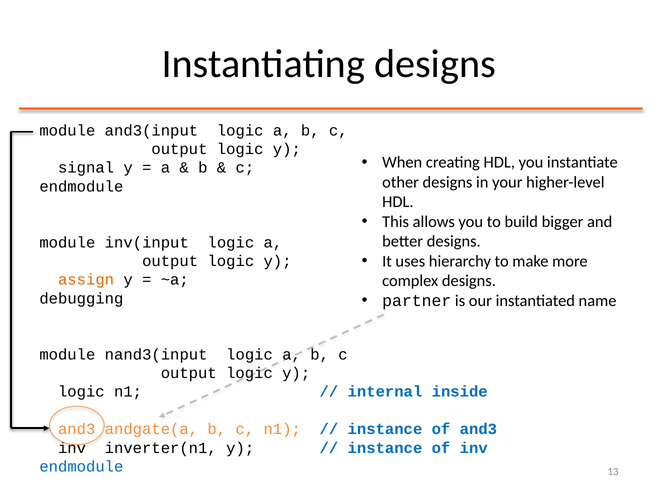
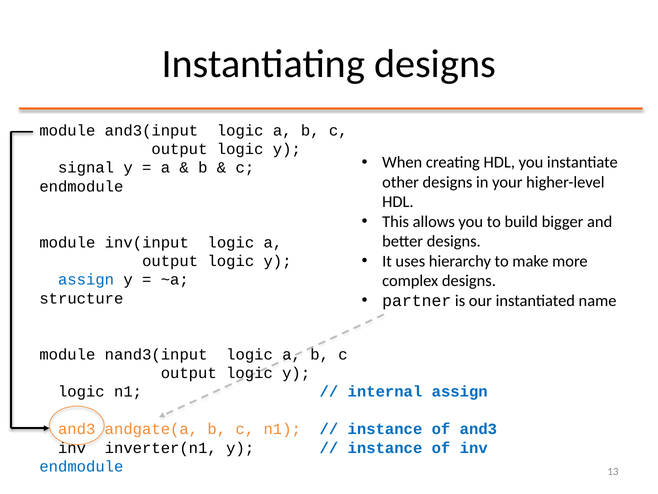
assign colour: orange -> blue (86, 280)
debugging: debugging -> structure (81, 298)
inside: inside -> assign (460, 391)
